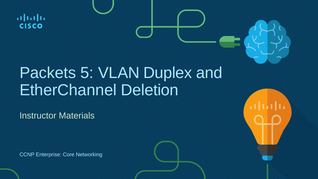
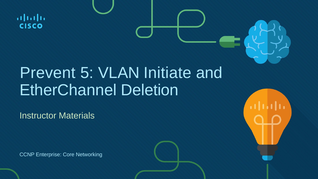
Packets: Packets -> Prevent (48, 73)
Duplex: Duplex -> Initiate (168, 73)
